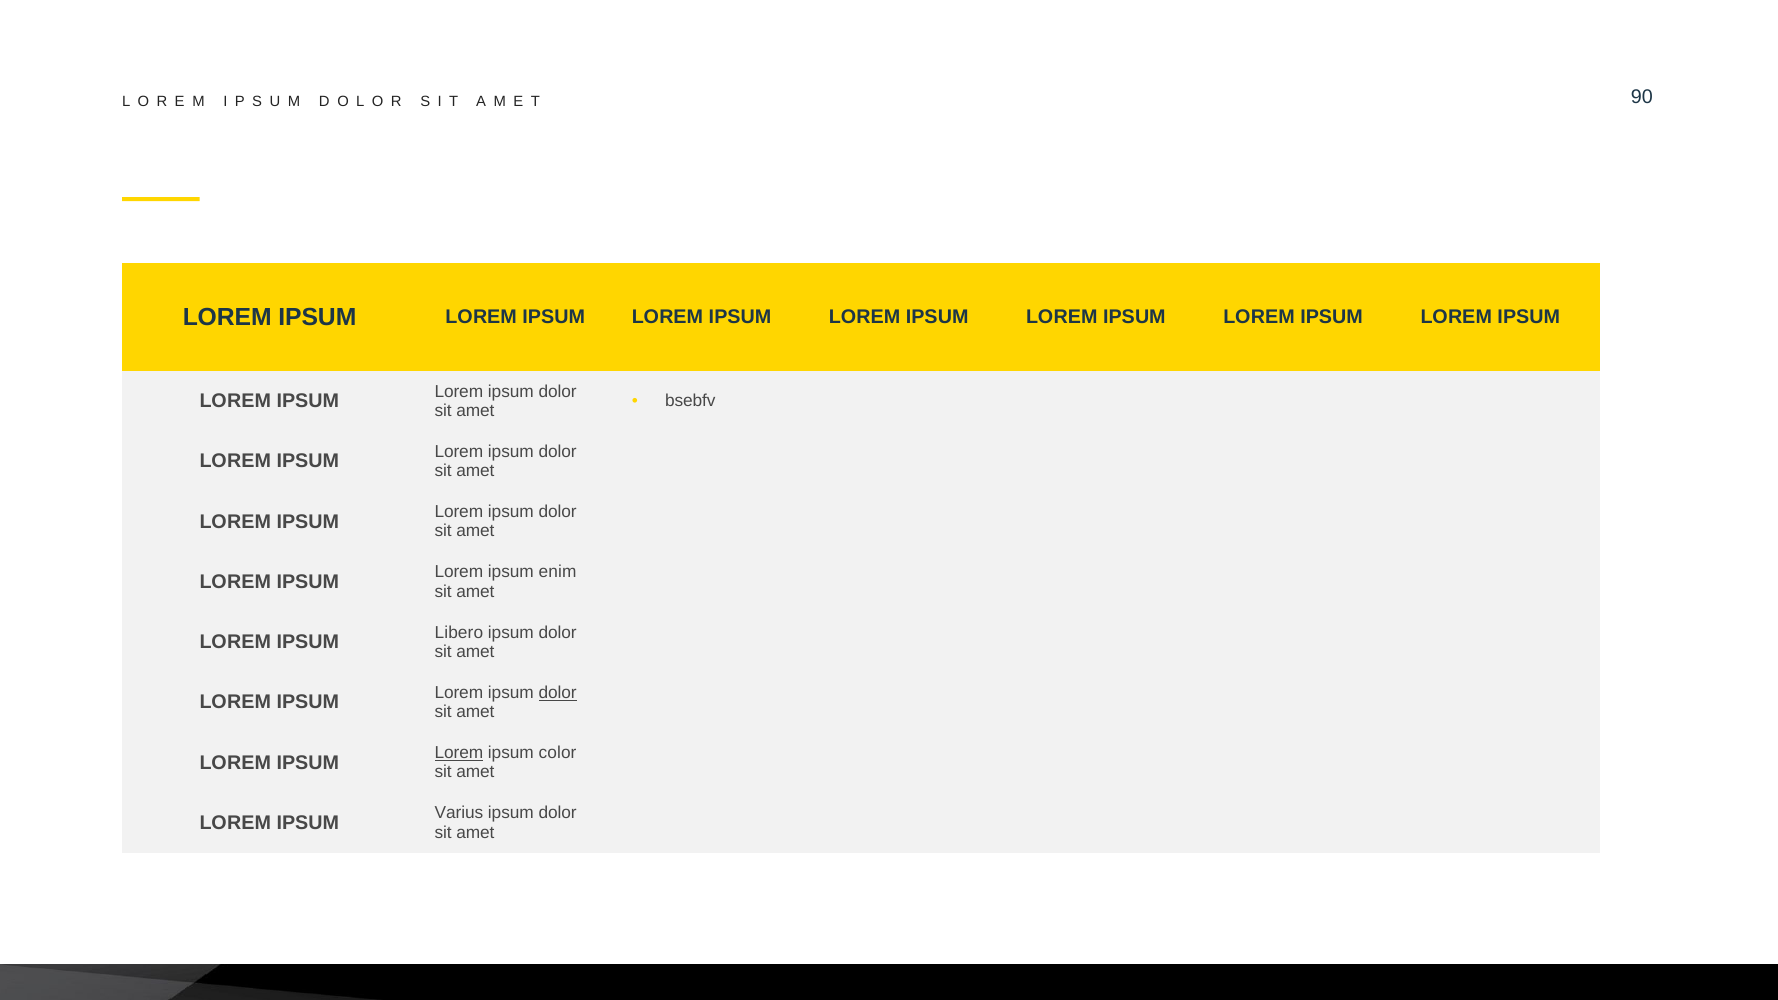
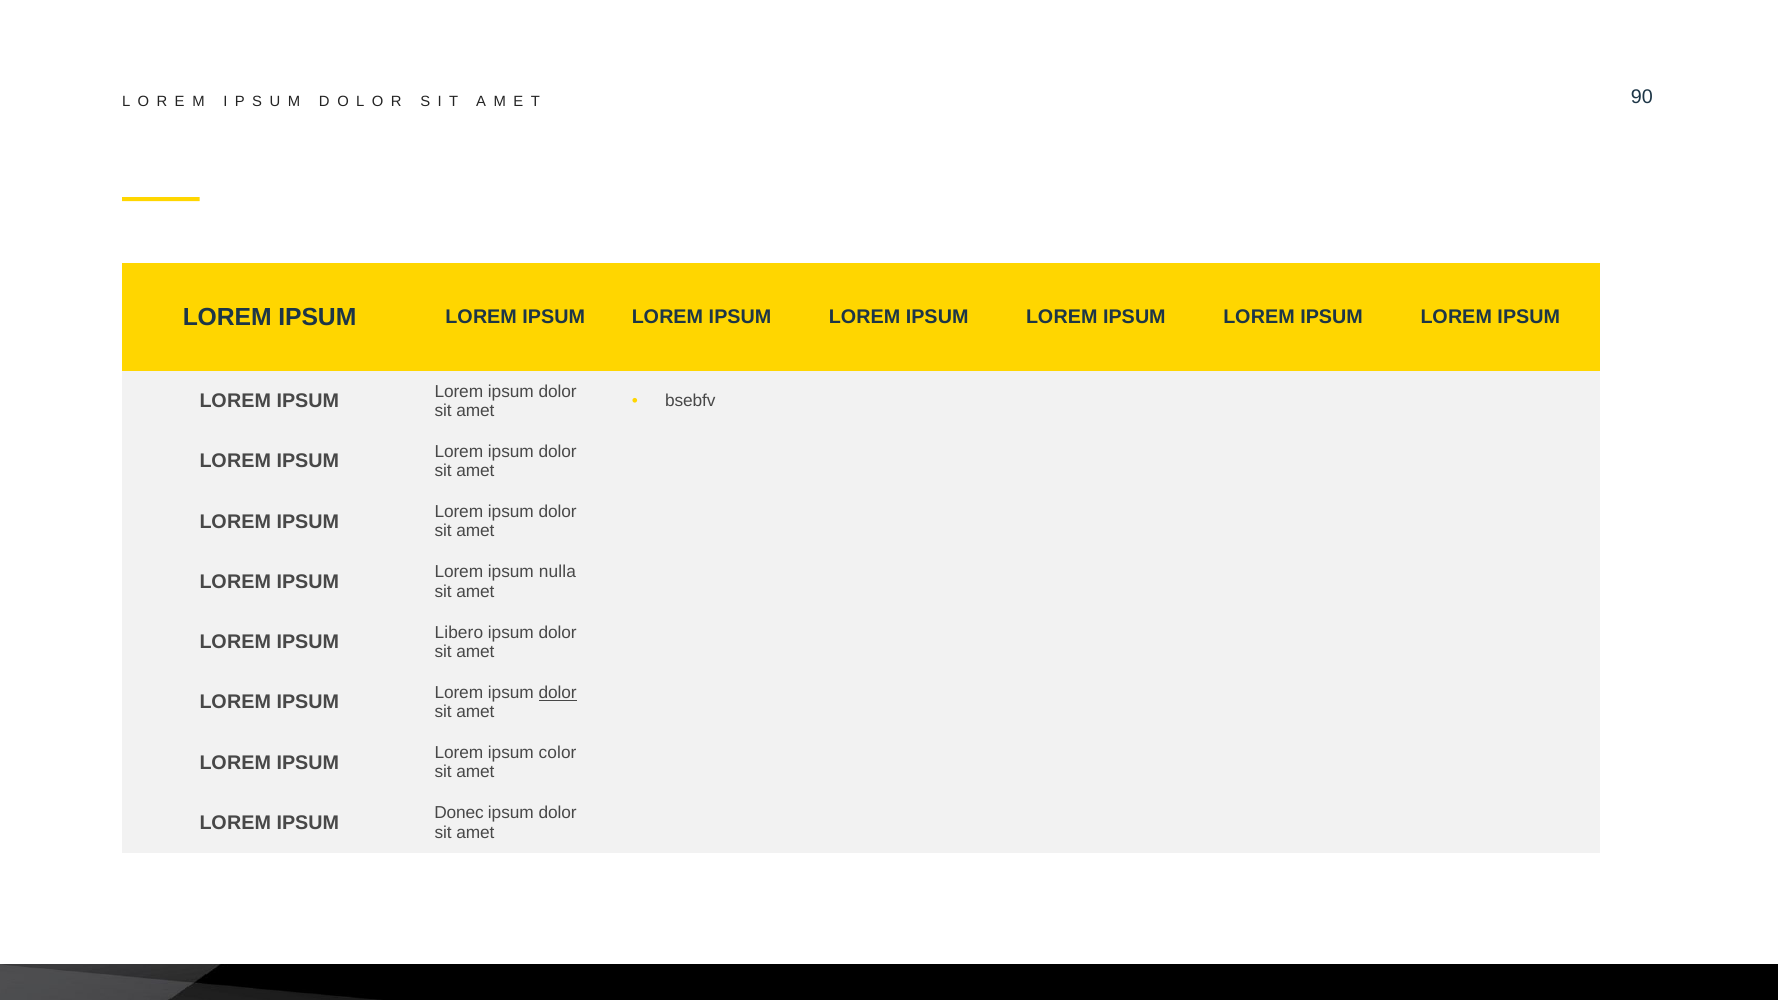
enim: enim -> nulla (557, 572)
Lorem underline: present -> none (459, 753)
Varius: Varius -> Donec (459, 813)
